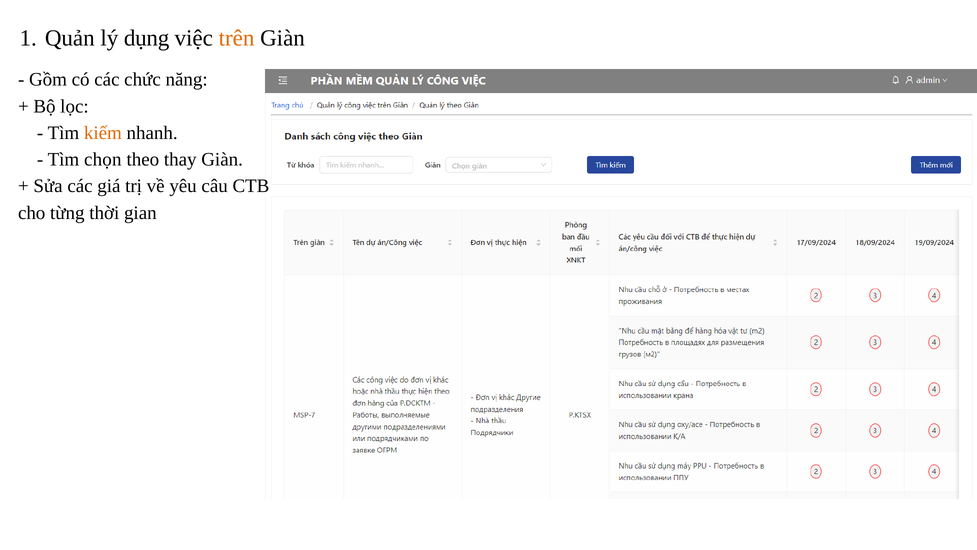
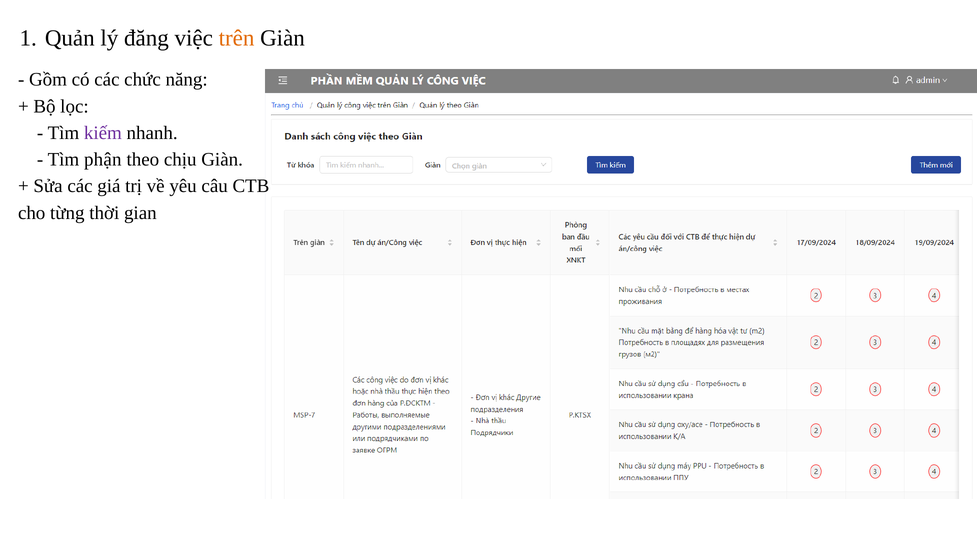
dụng: dụng -> đăng (146, 38)
kiếm colour: orange -> purple (103, 133)
chọn: chọn -> phận (103, 159)
thay: thay -> chịu (180, 159)
